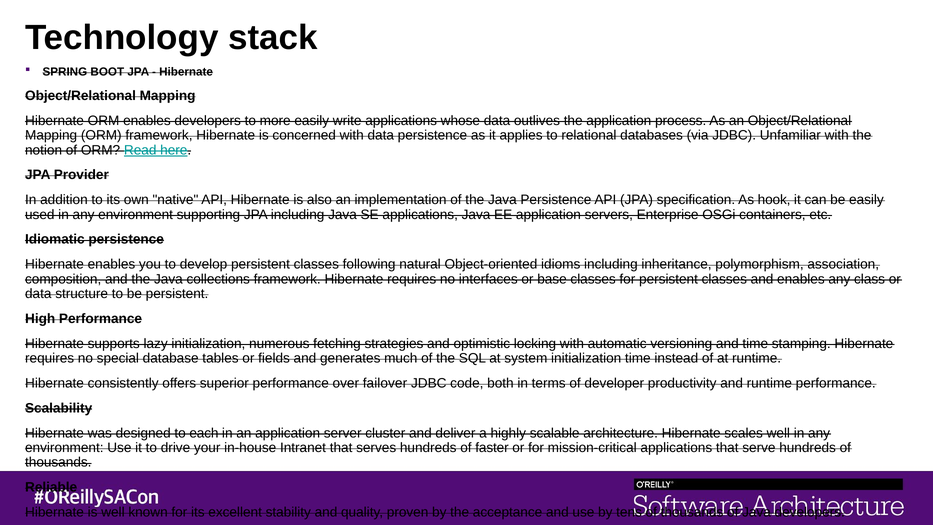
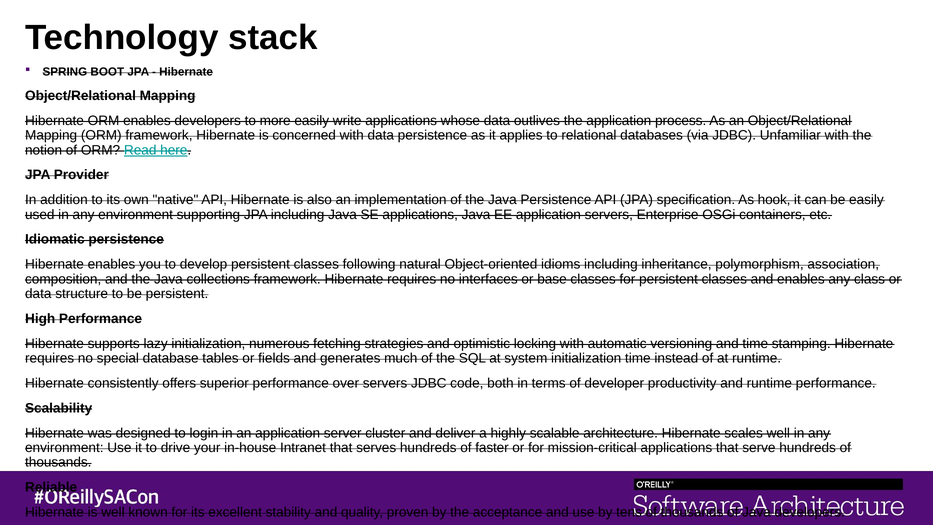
over failover: failover -> servers (385, 383)
each: each -> login (204, 433)
